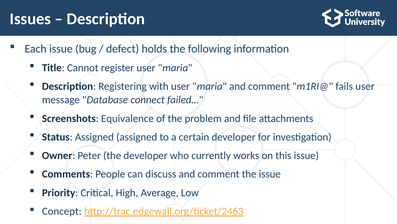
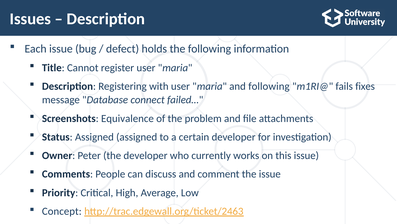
maria and comment: comment -> following (269, 86)
fails user: user -> fixes (365, 86)
